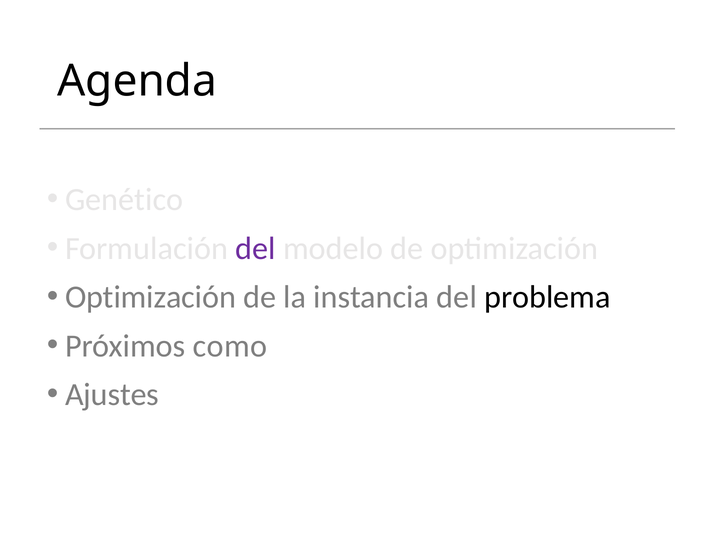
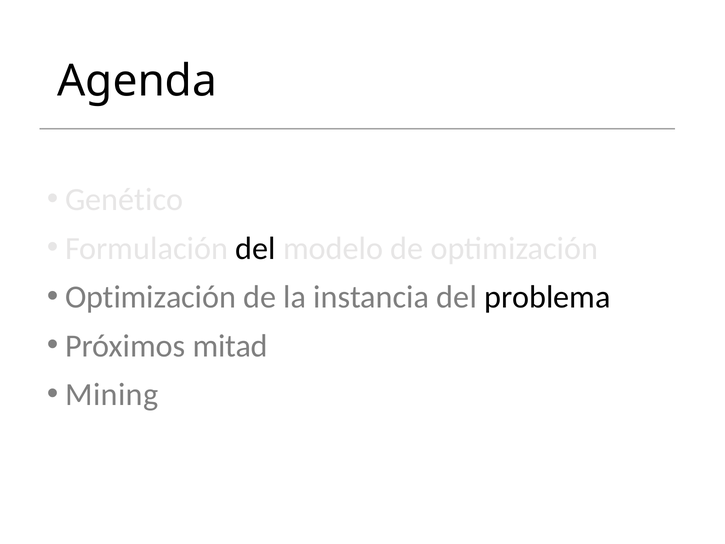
del colour: purple -> black (255, 248)
como: como -> mitad (230, 346)
Ajustes: Ajustes -> Mining (112, 395)
